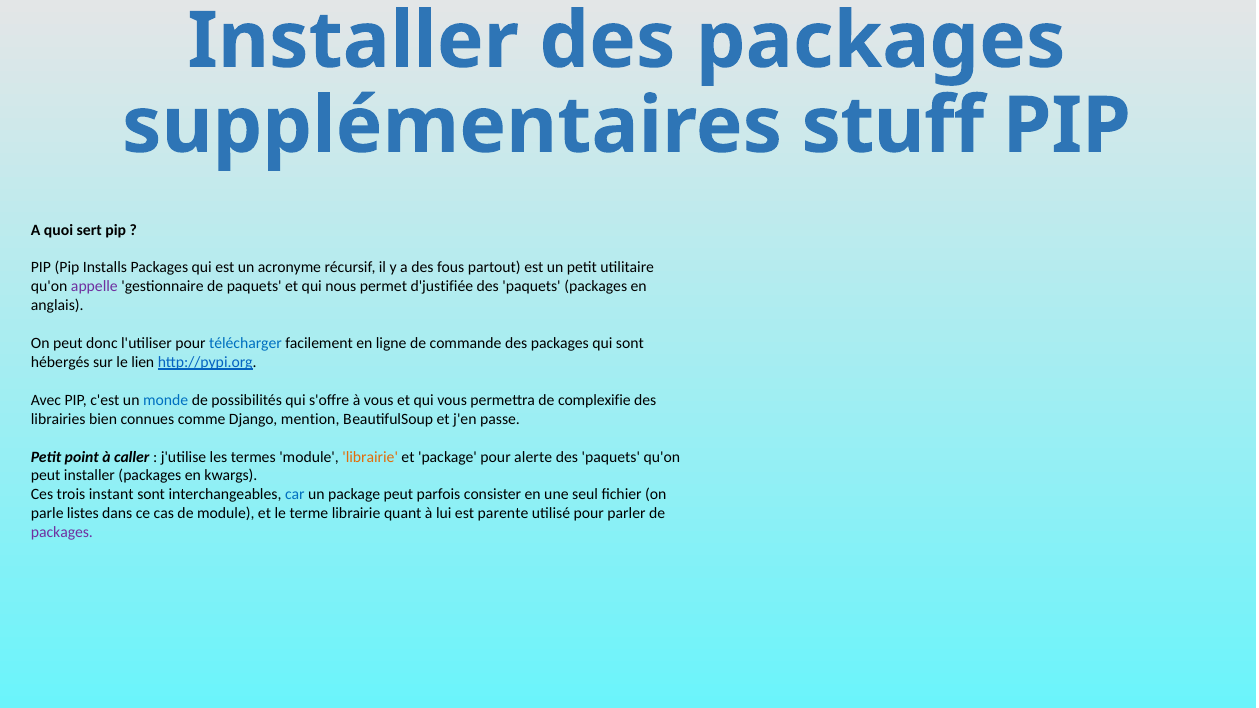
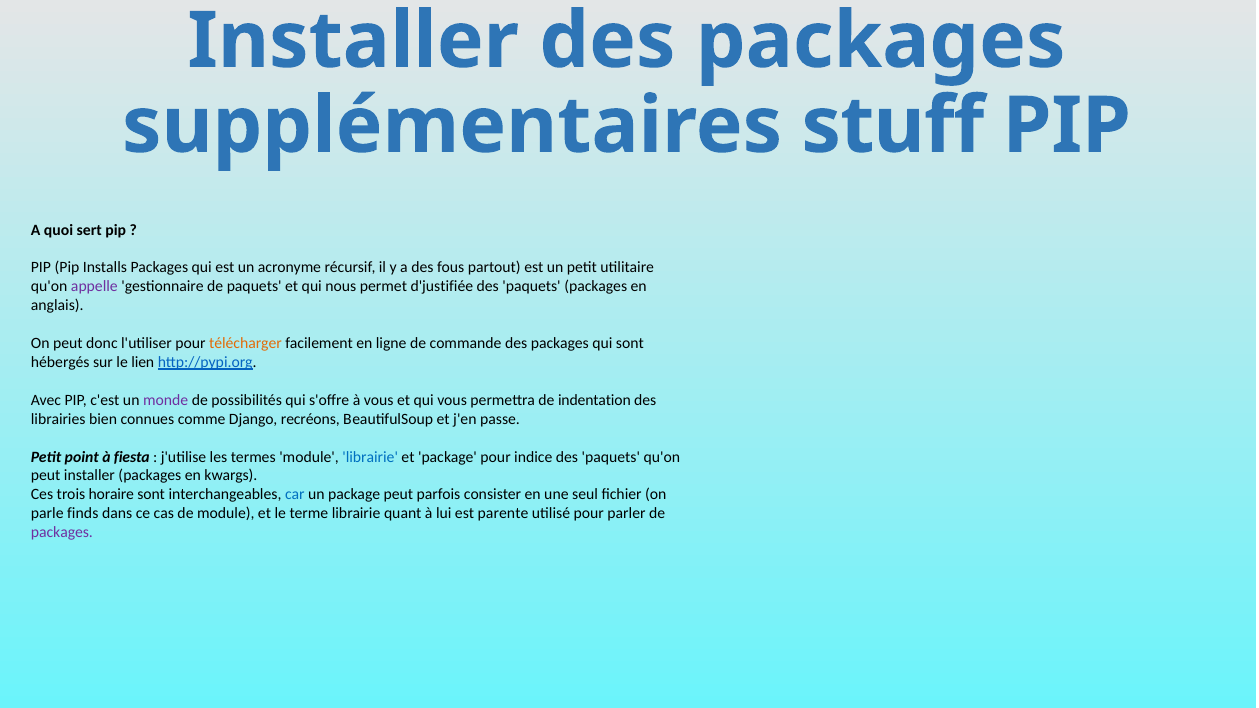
télécharger colour: blue -> orange (245, 343)
monde colour: blue -> purple (166, 400)
complexifie: complexifie -> indentation (594, 400)
mention: mention -> recréons (310, 419)
caller: caller -> fiesta (132, 457)
librairie colour: orange -> blue (370, 457)
alerte: alerte -> indice (533, 457)
instant: instant -> horaire (111, 495)
listes: listes -> finds (83, 514)
